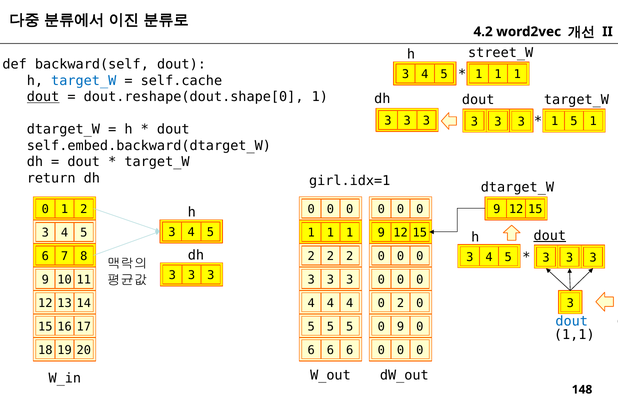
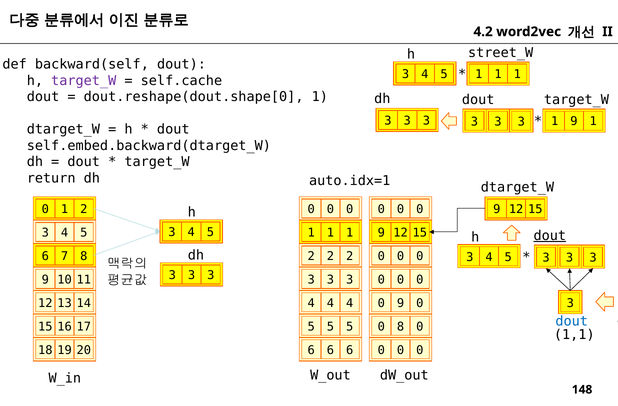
target_W colour: blue -> purple (84, 81)
dout underline: present -> none (43, 97)
1 5: 5 -> 9 (574, 121)
girl.idx=1: girl.idx=1 -> auto.idx=1 (350, 181)
2: 2 -> 9 (401, 303)
9: 9 -> 8 (401, 327)
